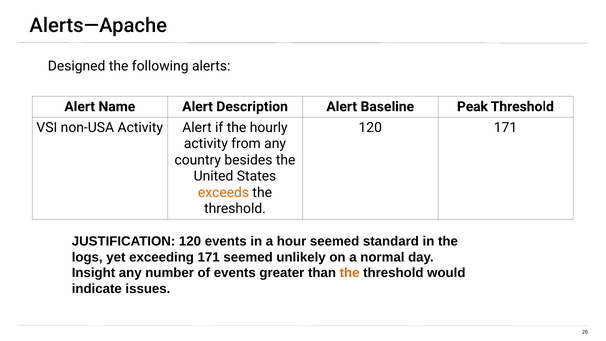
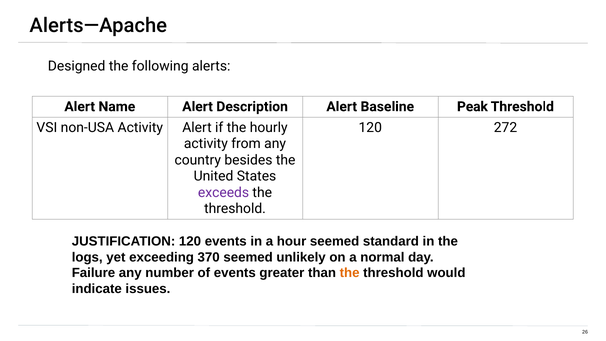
120 171: 171 -> 272 (505, 127)
exceeds colour: orange -> purple (224, 193)
exceeding 171: 171 -> 370 (209, 257)
Insight: Insight -> Failure (93, 273)
